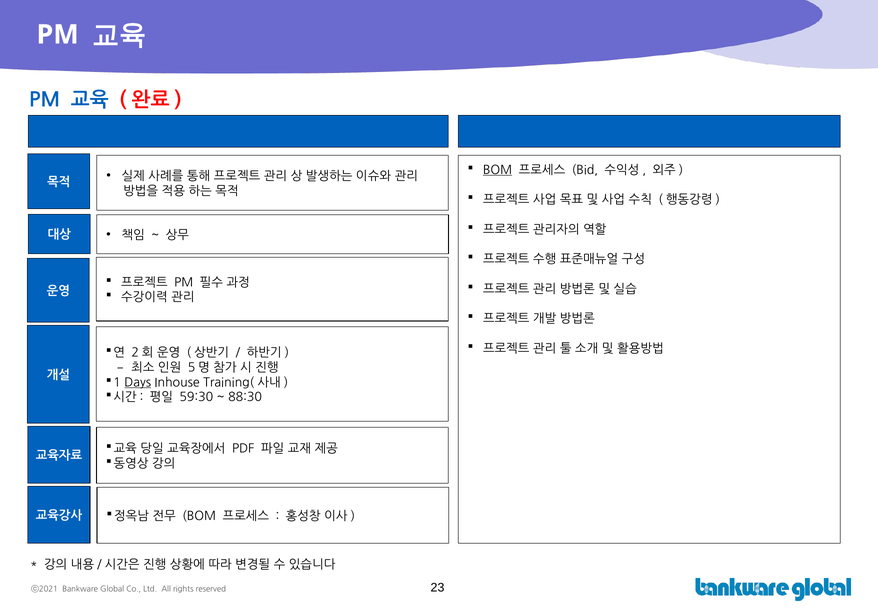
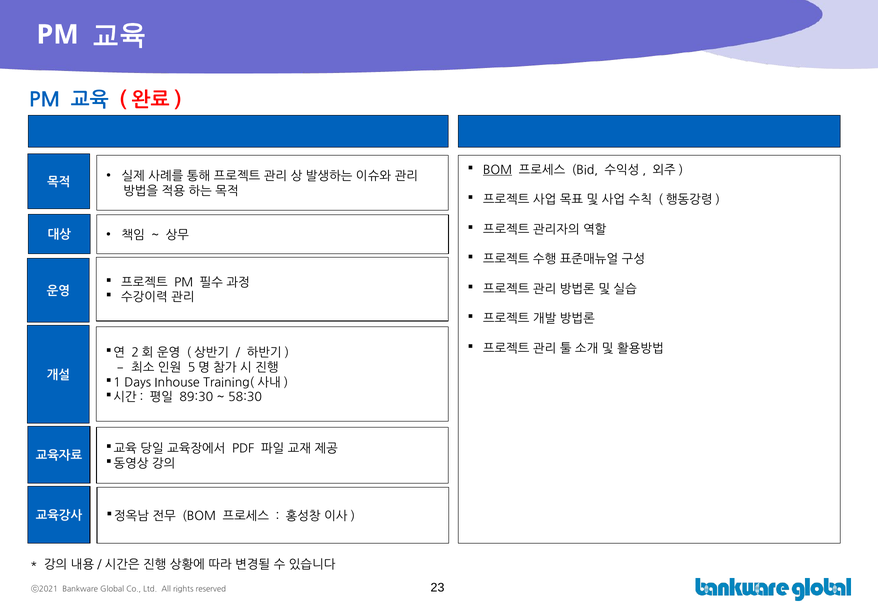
Days underline: present -> none (138, 382)
59:30: 59:30 -> 89:30 (196, 397)
88:30: 88:30 -> 58:30 (245, 397)
